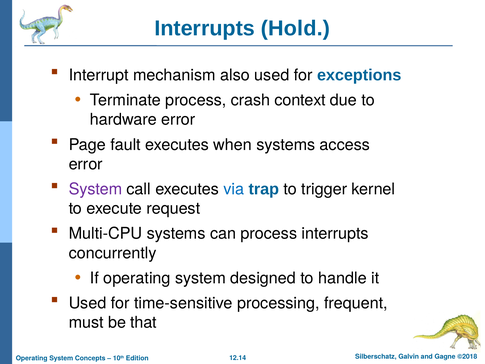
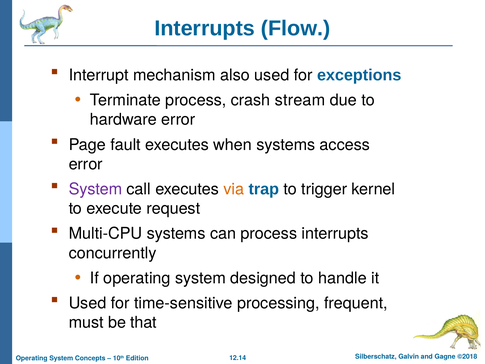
Hold: Hold -> Flow (296, 28)
context: context -> stream (300, 100)
via colour: blue -> orange (234, 189)
